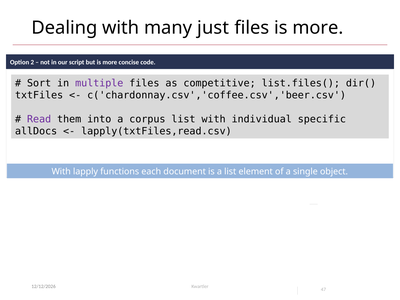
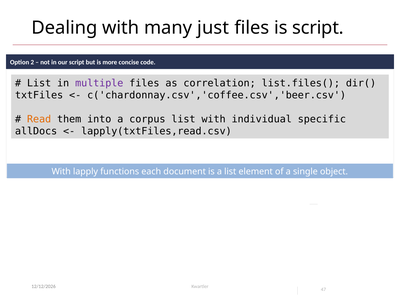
files is more: more -> script (318, 28)
Sort: Sort -> List (39, 83)
competitive: competitive -> correlation (220, 83)
Read colour: purple -> orange (39, 119)
